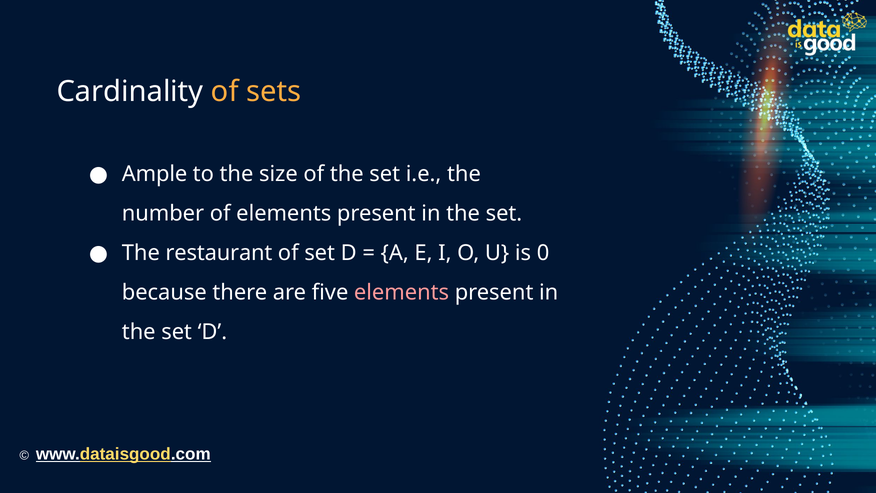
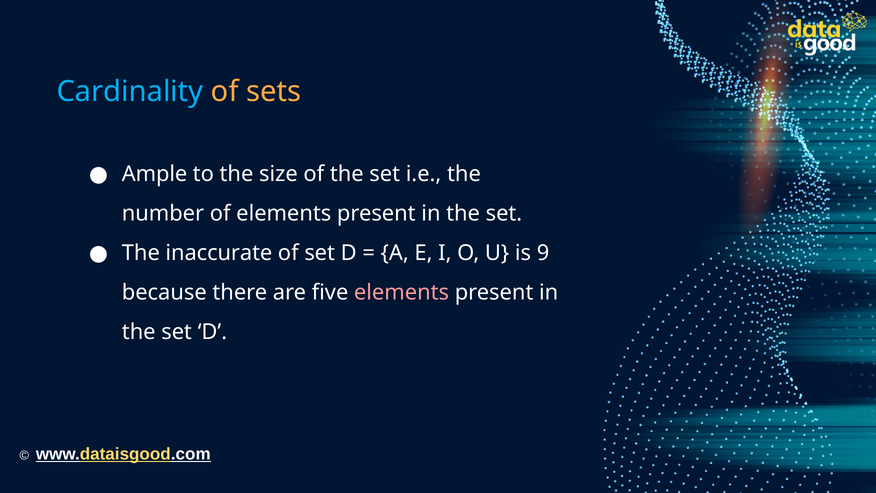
Cardinality colour: white -> light blue (130, 91)
restaurant: restaurant -> inaccurate (219, 253)
0: 0 -> 9 (543, 253)
